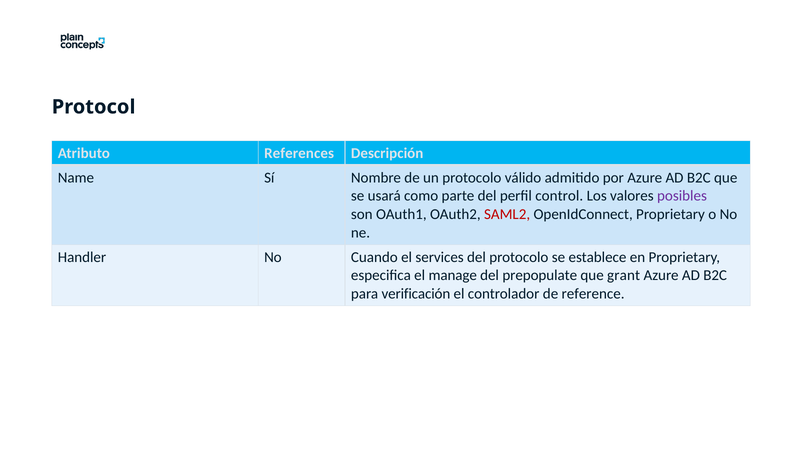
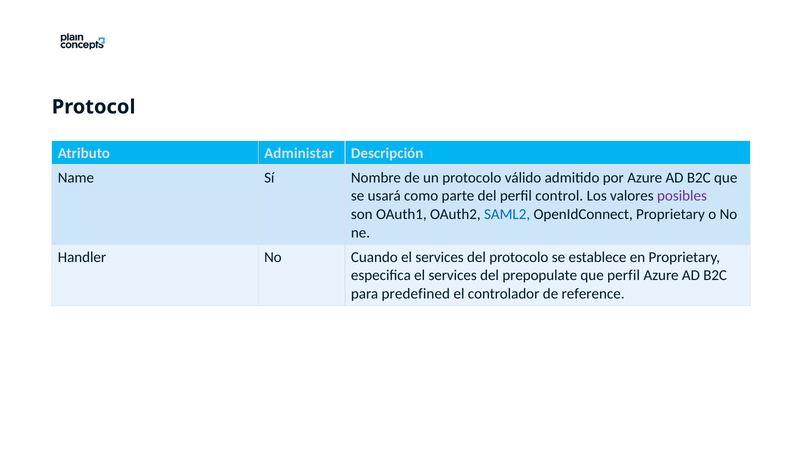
References: References -> Administar (299, 153)
SAML2 colour: red -> blue (507, 214)
especifica el manage: manage -> services (453, 275)
que grant: grant -> perfil (624, 275)
verificación: verificación -> predefined (416, 294)
